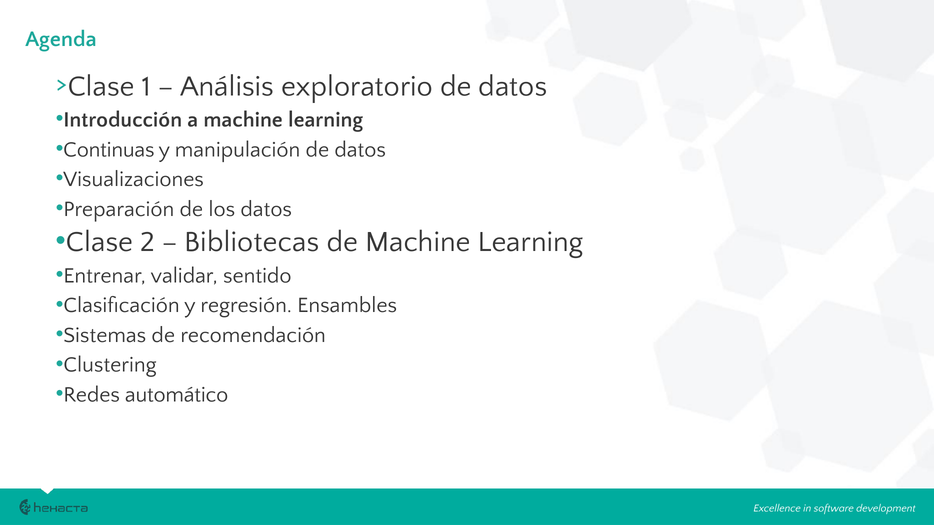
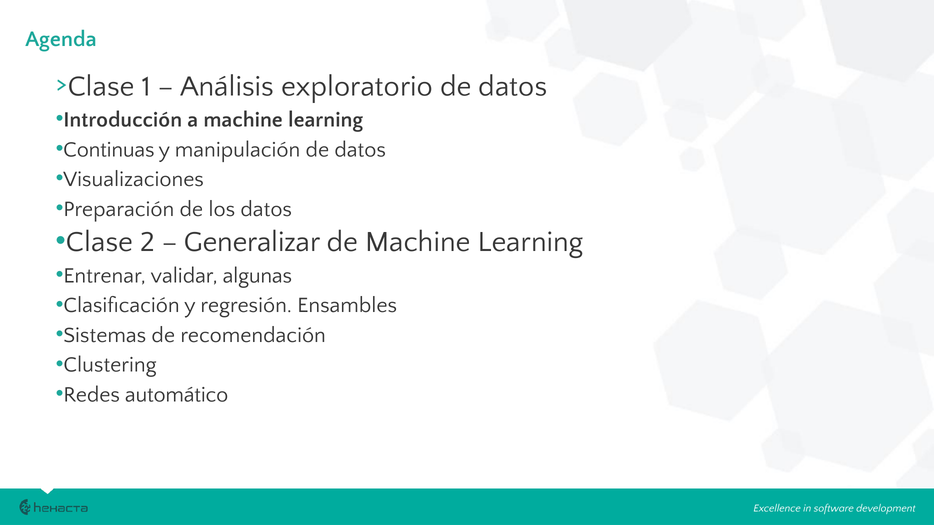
Bibliotecas: Bibliotecas -> Generalizar (252, 242)
sentido: sentido -> algunas (257, 276)
